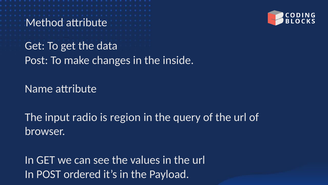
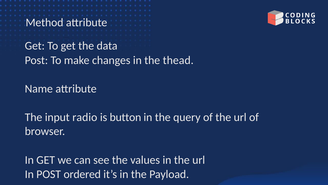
inside: inside -> thead (178, 60)
region: region -> button (125, 117)
